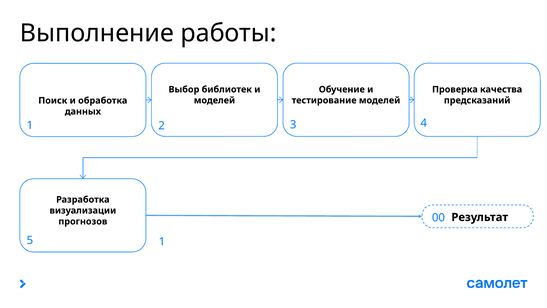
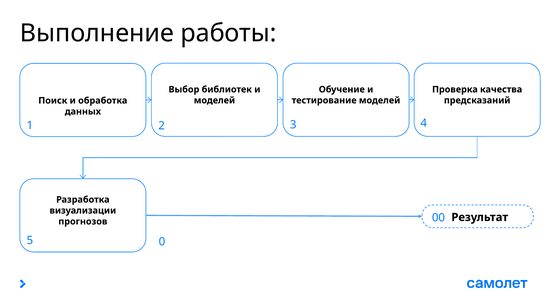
5 1: 1 -> 0 (162, 241)
